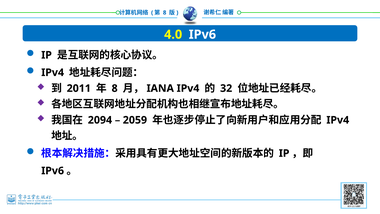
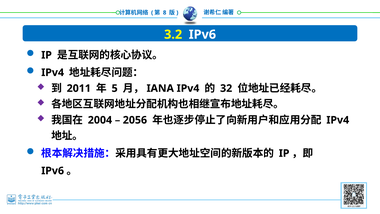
4.0: 4.0 -> 3.2 (173, 34)
8: 8 -> 5 (115, 88)
2094: 2094 -> 2004 (100, 120)
2059: 2059 -> 2056 (135, 120)
